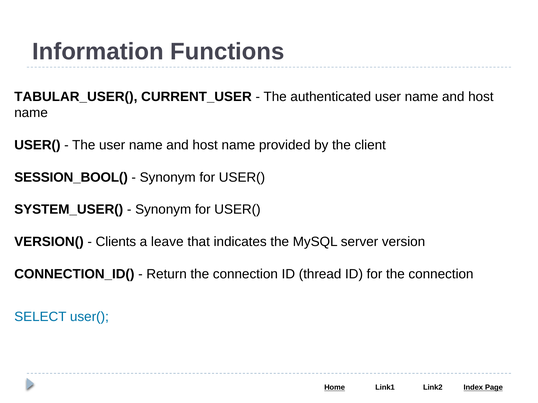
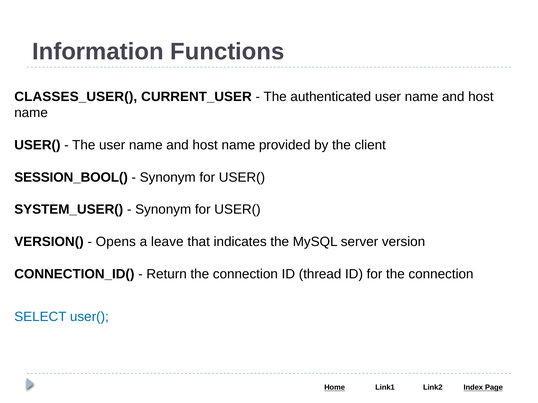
TABULAR_USER(: TABULAR_USER( -> CLASSES_USER( (76, 97)
Clients: Clients -> Opens (116, 242)
